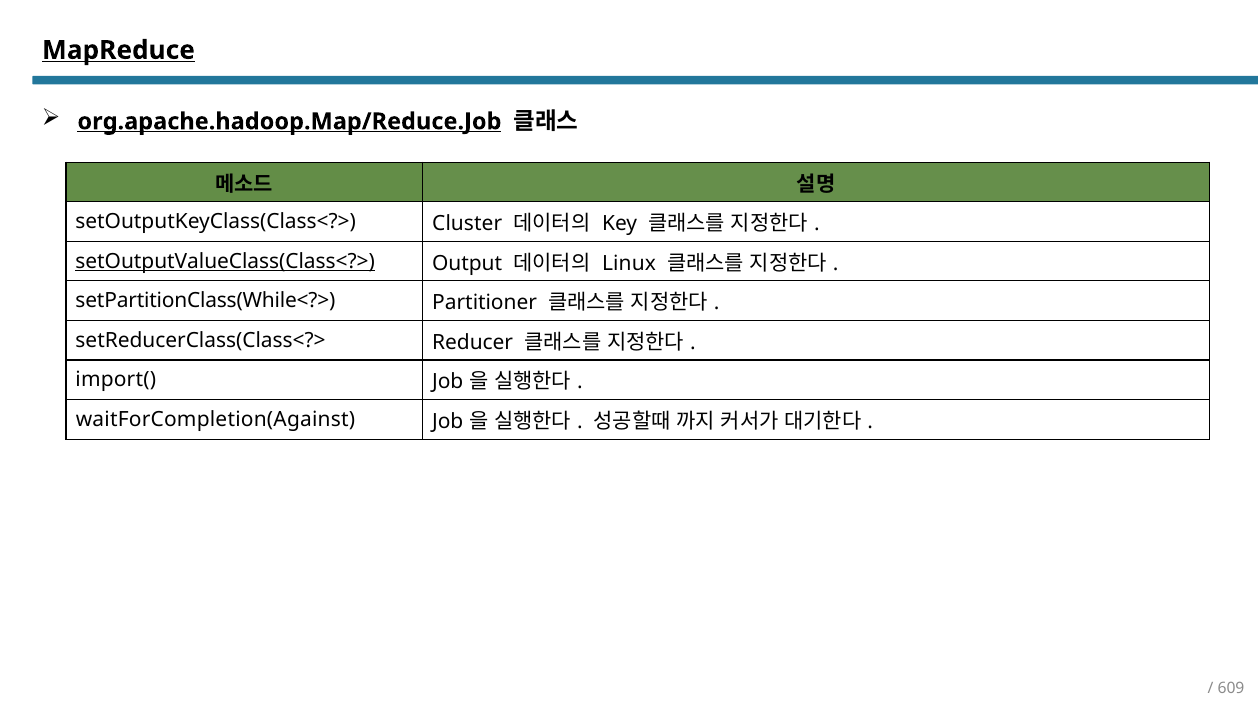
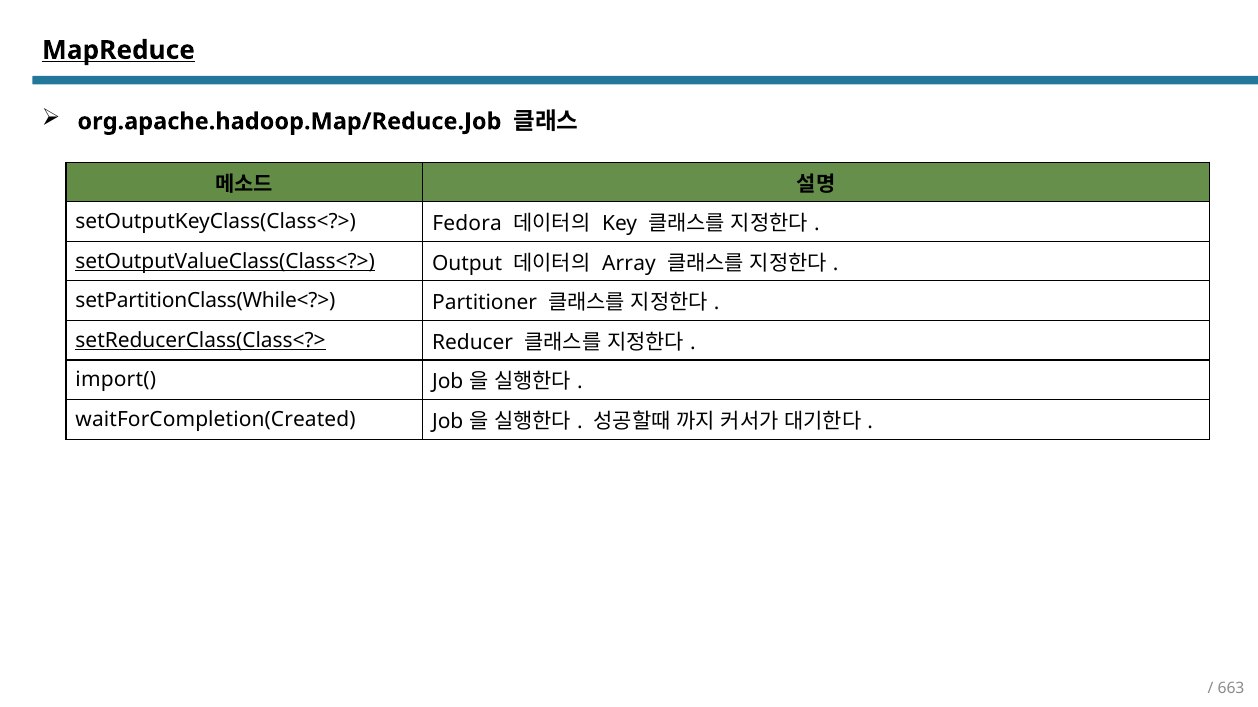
org.apache.hadoop.Map/Reduce.Job underline: present -> none (289, 122)
Cluster: Cluster -> Fedora (467, 224)
Linux: Linux -> Array (629, 264)
setReducerClass(Class<?> underline: none -> present (201, 341)
waitForCompletion(Against: waitForCompletion(Against -> waitForCompletion(Created (216, 420)
609: 609 -> 663 (1231, 689)
